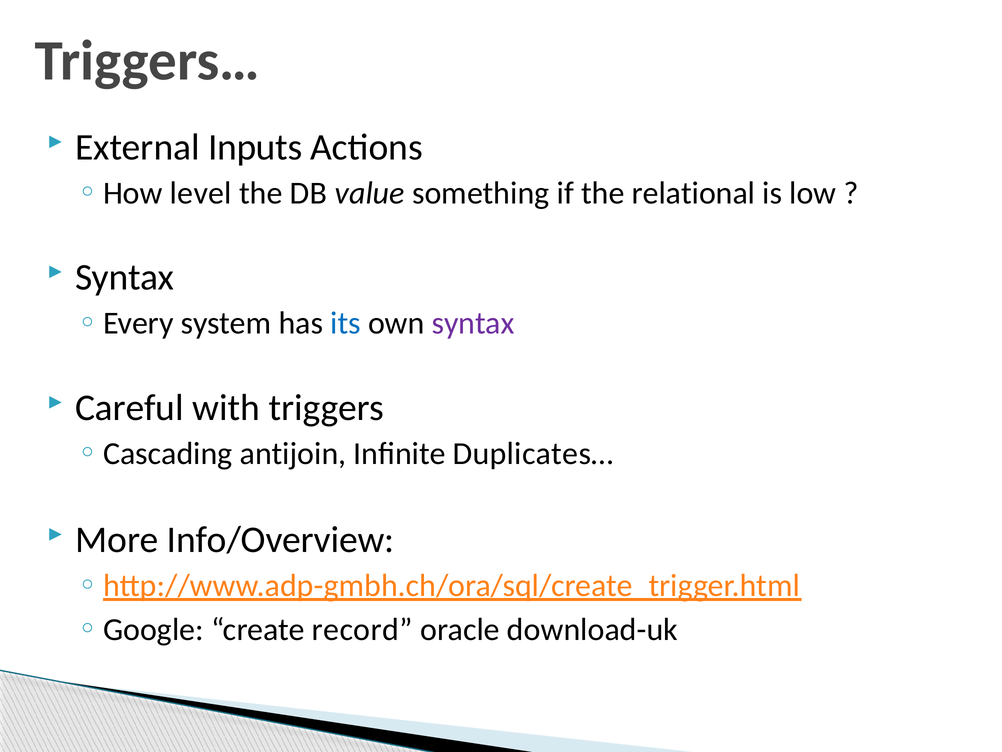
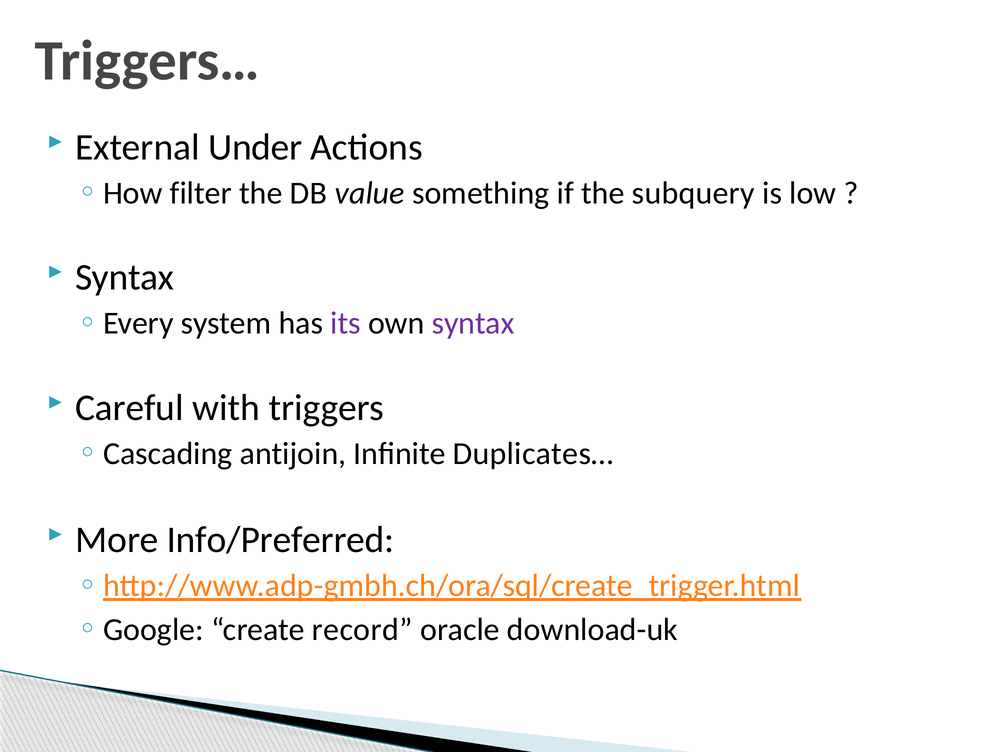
Inputs: Inputs -> Under (255, 147)
level: level -> filter (201, 193)
relational: relational -> subquery (693, 193)
its colour: blue -> purple (346, 323)
Info/Overview: Info/Overview -> Info/Preferred (281, 539)
